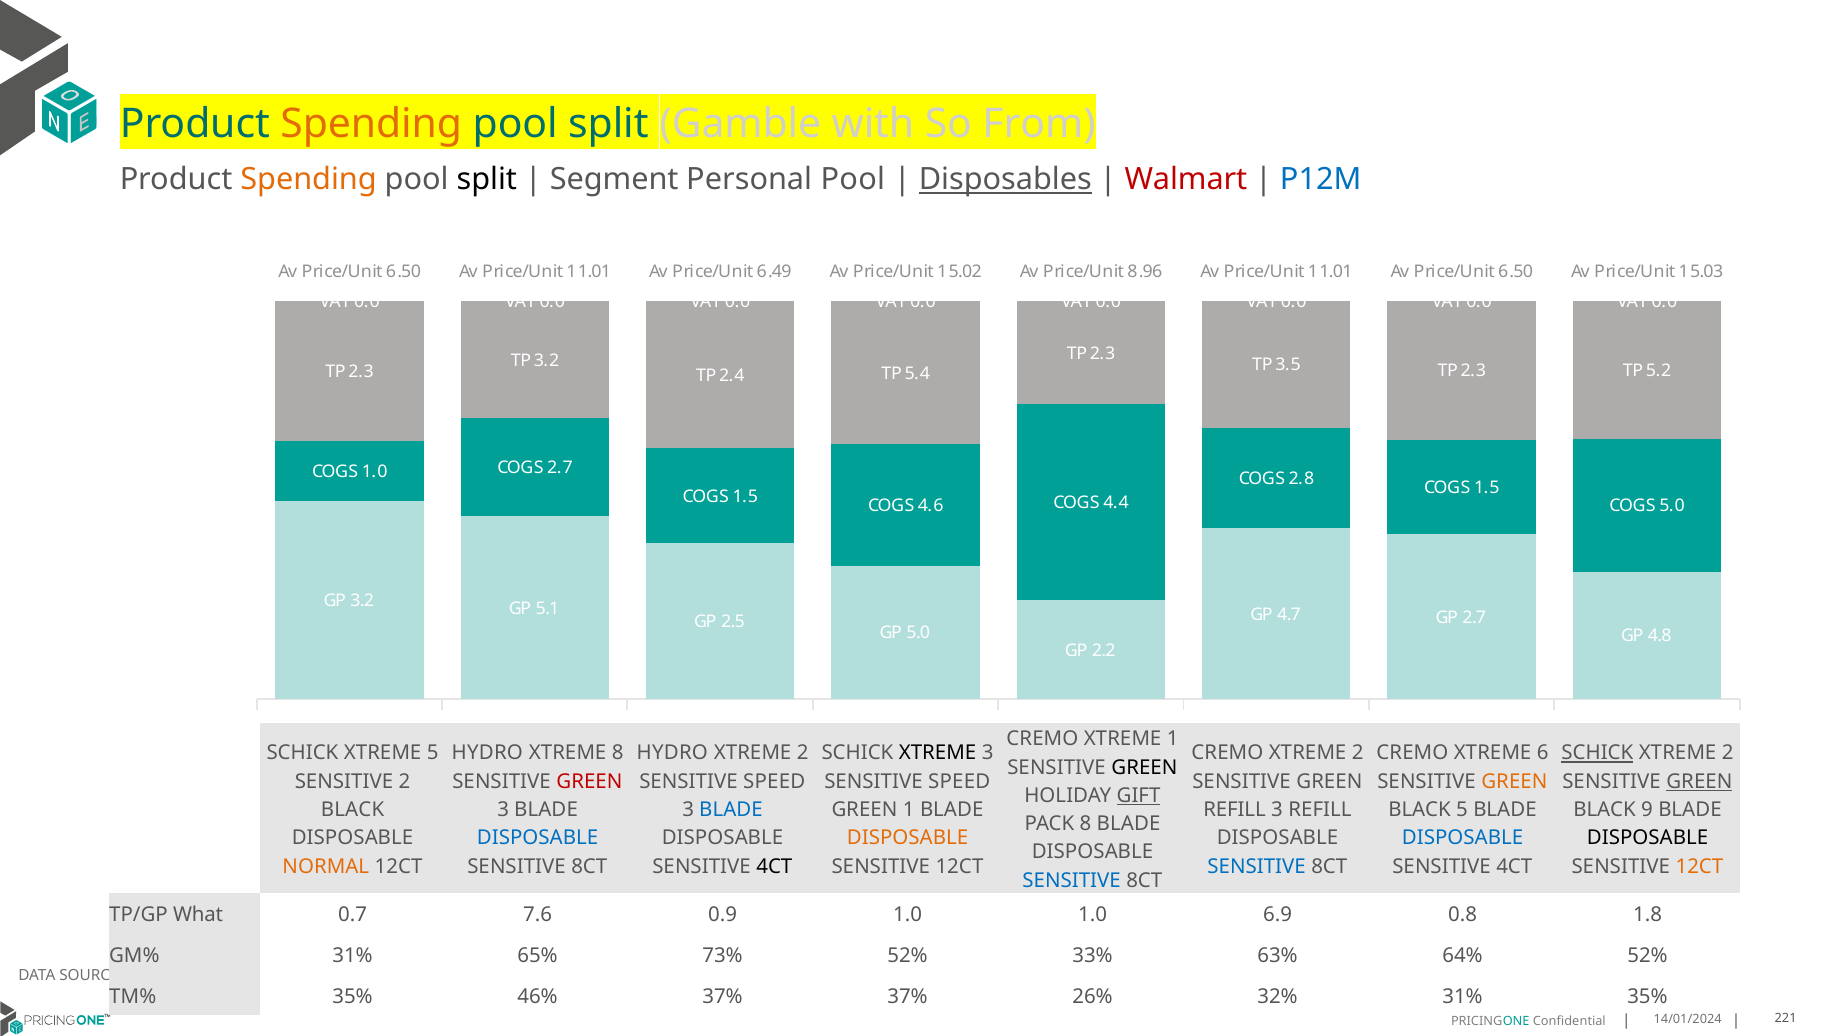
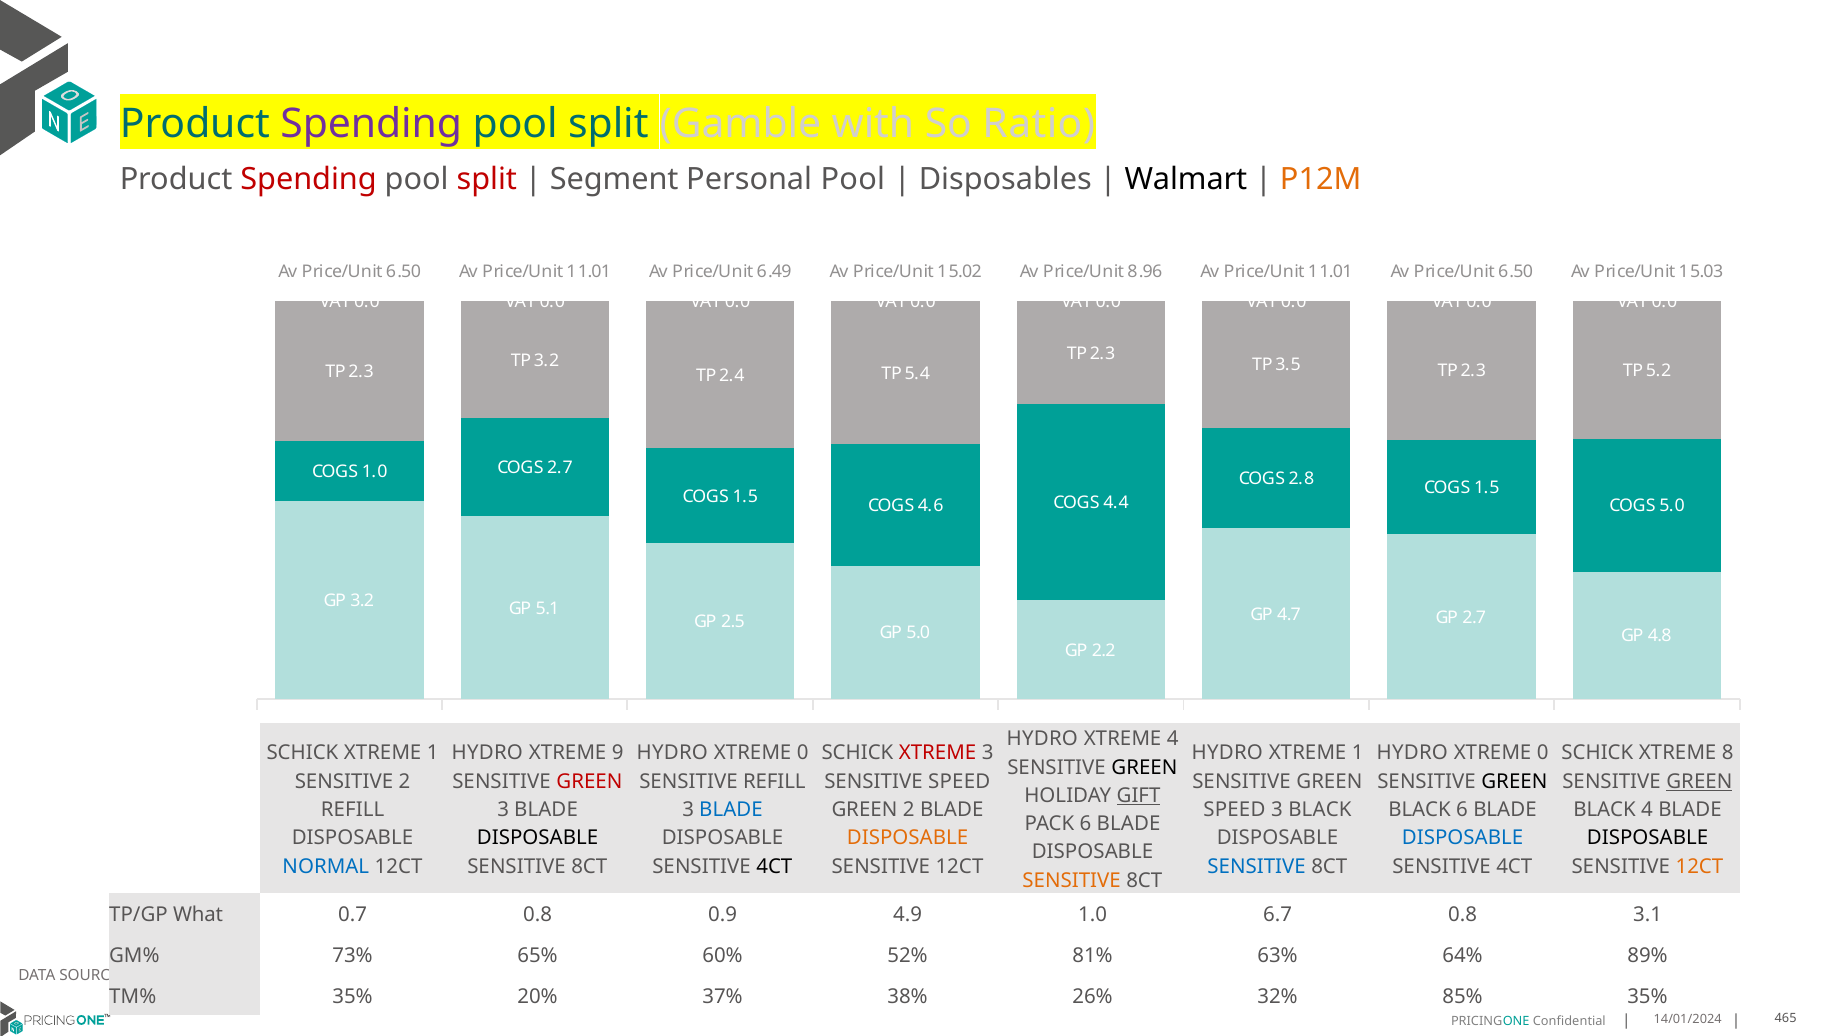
Spending colour: orange -> purple (371, 124)
From: From -> Ratio (1039, 124)
Spending colour: orange -> red (309, 180)
split colour: black -> red (487, 180)
Disposables underline: present -> none (1005, 180)
Walmart colour: red -> black (1186, 180)
P12M colour: blue -> orange (1321, 180)
CREMO: CREMO -> HYDRO (1042, 739)
XTREME 1: 1 -> 4 (1173, 739)
SCHICK XTREME 5: 5 -> 1 (433, 753)
XTREME 8: 8 -> 9 (618, 753)
2: 2 -> 0 (803, 753)
XTREME colour: black -> red (938, 753)
CREMO: CREMO -> HYDRO (1227, 753)
2: 2 -> 1 (1358, 753)
CREMO: CREMO -> HYDRO (1412, 753)
6: 6 -> 0 (1543, 753)
SCHICK underline: present -> none (1597, 753)
2: 2 -> 8 (1728, 753)
SPEED: SPEED -> REFILL (774, 782)
GREEN colour: orange -> black (1514, 782)
BLACK: BLACK -> REFILL (353, 810)
GREEN 1: 1 -> 2 (909, 810)
REFILL: REFILL -> SPEED (1234, 810)
3 REFILL: REFILL -> BLACK (1320, 810)
BLACK 5: 5 -> 6 (1462, 810)
BLACK 9: 9 -> 4 (1647, 810)
PACK 8: 8 -> 6 (1085, 824)
DISPOSABLE colour: blue -> black (538, 838)
NORMAL colour: orange -> blue (326, 866)
SENSITIVE colour: blue -> orange (1072, 881)
0.7 7.6: 7.6 -> 0.8 (538, 915)
0.9 1.0: 1.0 -> 4.9 (908, 915)
6.9: 6.9 -> 6.7 (1278, 915)
1.8: 1.8 -> 3.1 (1648, 915)
GM% 31%: 31% -> 73% (353, 956)
73%: 73% -> 60% (723, 956)
33%: 33% -> 81% (1093, 956)
64% 52%: 52% -> 89% (1648, 956)
46%: 46% -> 20% (538, 997)
37% 37%: 37% -> 38% (908, 997)
32% 31%: 31% -> 85% (1463, 997)
221: 221 -> 465 (1786, 1019)
